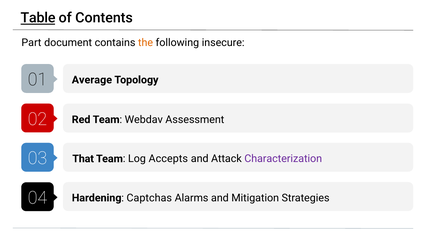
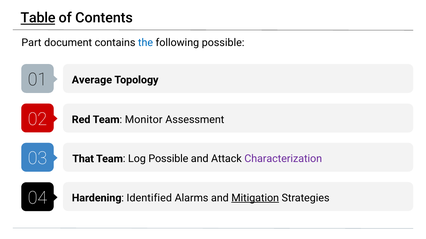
the colour: orange -> blue (146, 43)
following insecure: insecure -> possible (223, 43)
Webdav: Webdav -> Monitor (144, 120)
Log Accepts: Accepts -> Possible (168, 159)
Captchas: Captchas -> Identified (149, 198)
Mitigation underline: none -> present (255, 198)
